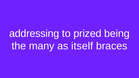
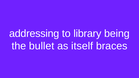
prized: prized -> library (87, 34)
many: many -> bullet (42, 46)
